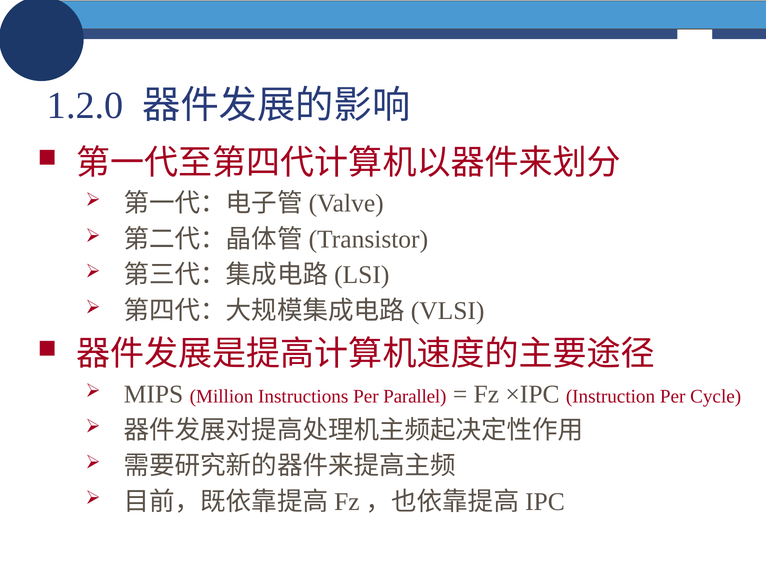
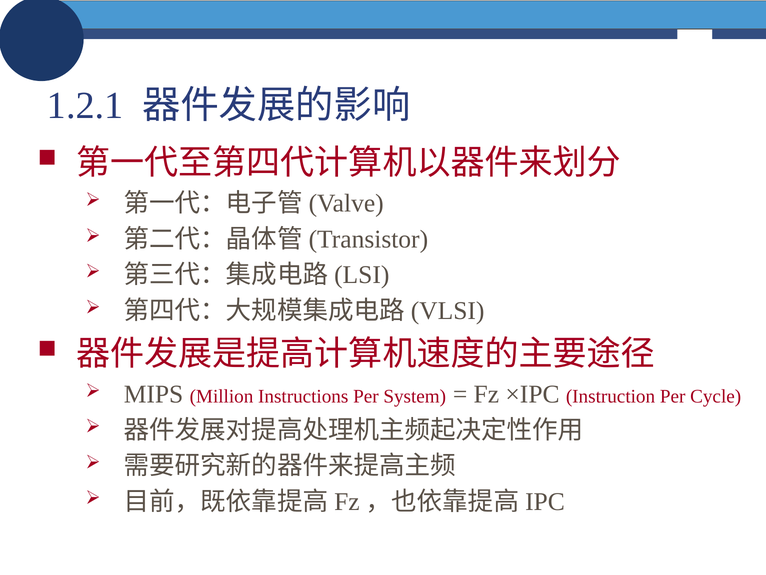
1.2.0: 1.2.0 -> 1.2.1 (85, 105)
Parallel: Parallel -> System (415, 396)
